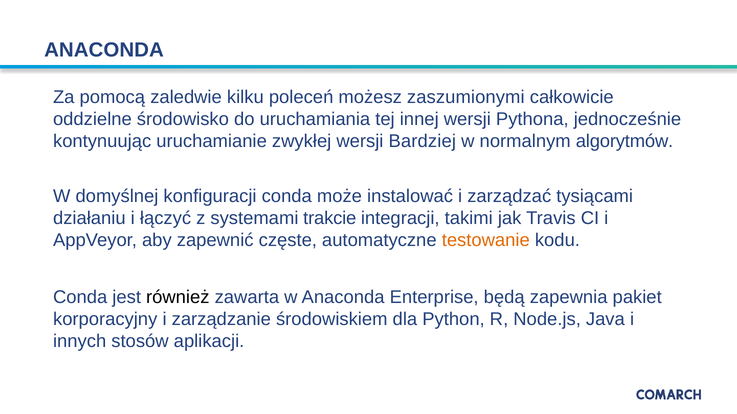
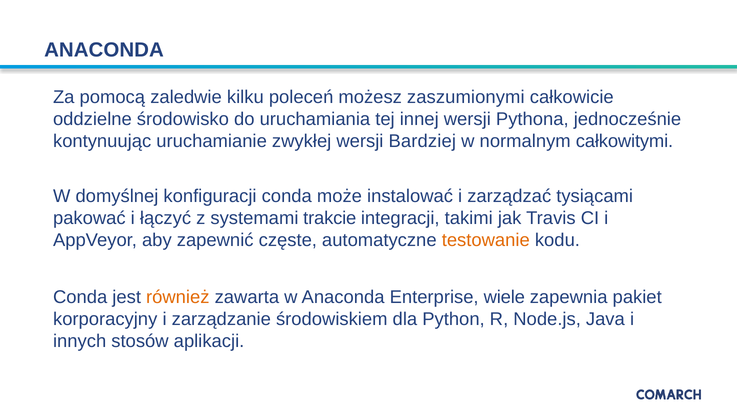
algorytmów: algorytmów -> całkowitymi (625, 141)
działaniu: działaniu -> pakować (89, 219)
również colour: black -> orange (178, 298)
będą: będą -> wiele (504, 298)
